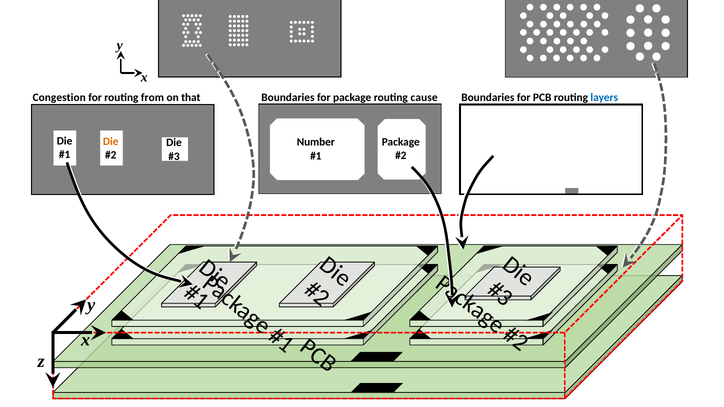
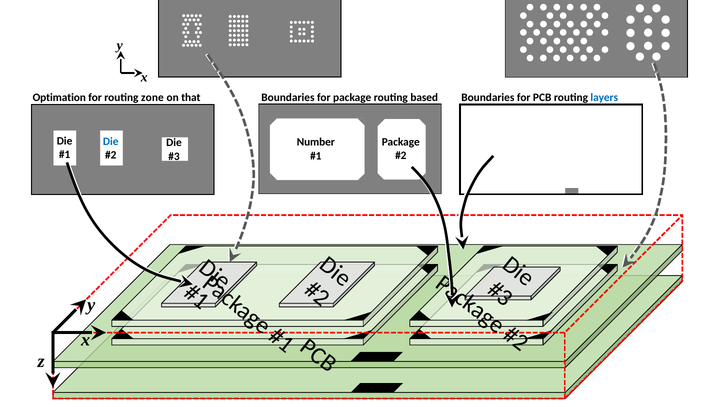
Congestion: Congestion -> Optimation (59, 98)
from: from -> zone (152, 98)
cause: cause -> based (424, 98)
Die colour: orange -> blue (111, 142)
